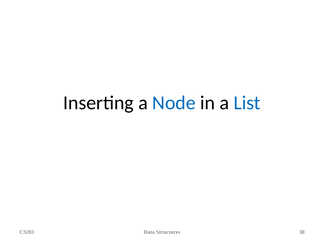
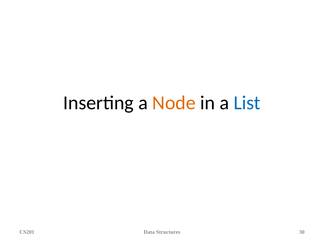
Node colour: blue -> orange (174, 103)
